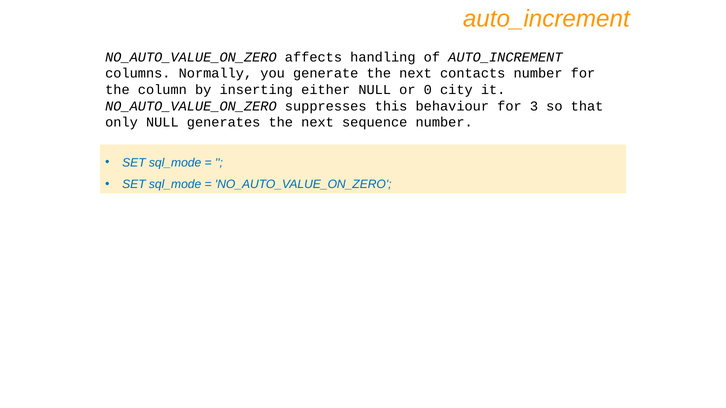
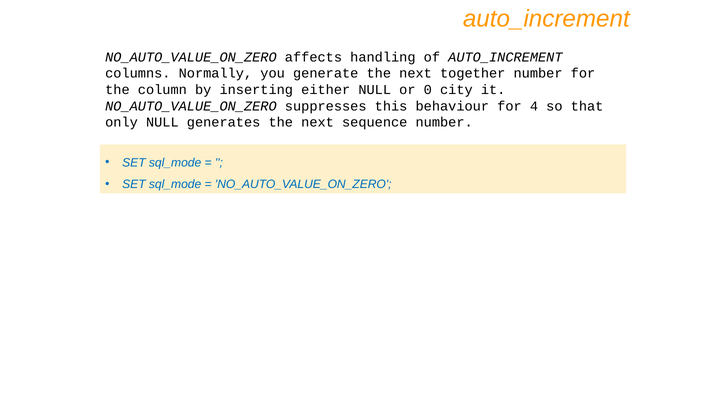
contacts: contacts -> together (473, 73)
3: 3 -> 4 (534, 106)
